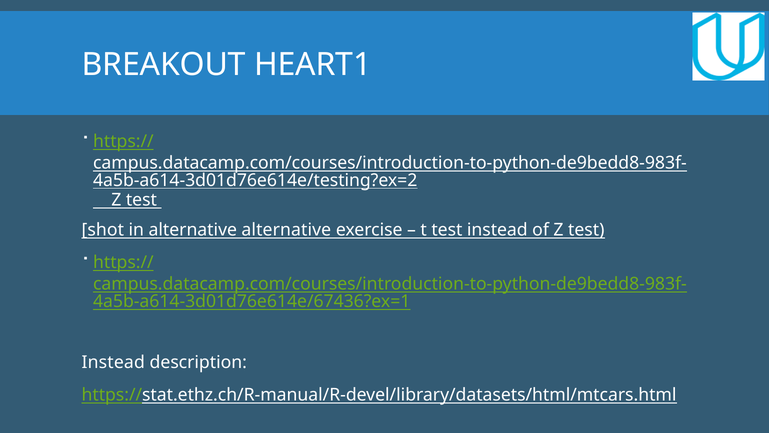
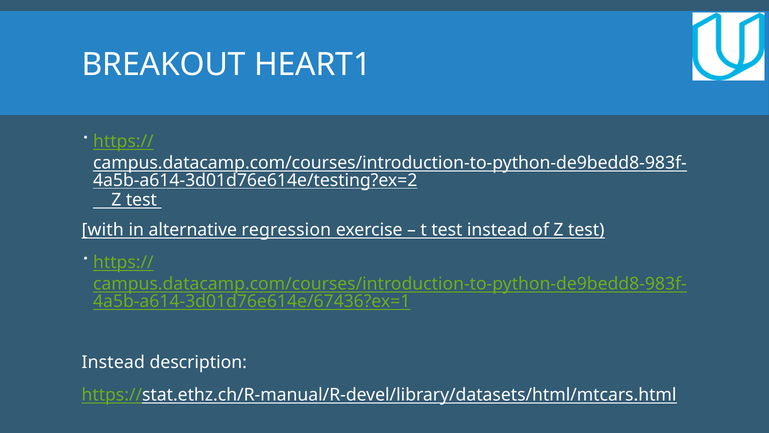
shot: shot -> with (103, 230)
alternative alternative: alternative -> regression (286, 230)
